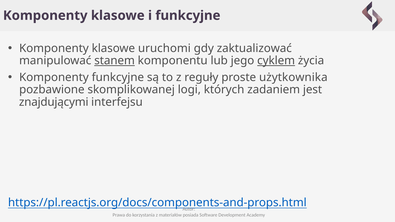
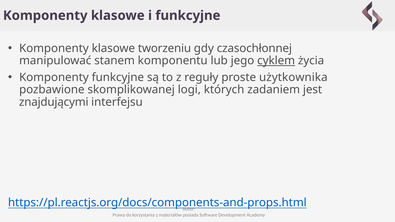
uruchomi: uruchomi -> tworzeniu (164, 48)
zaktualizować: zaktualizować -> czasochłonnej (254, 48)
stanem underline: present -> none (115, 61)
